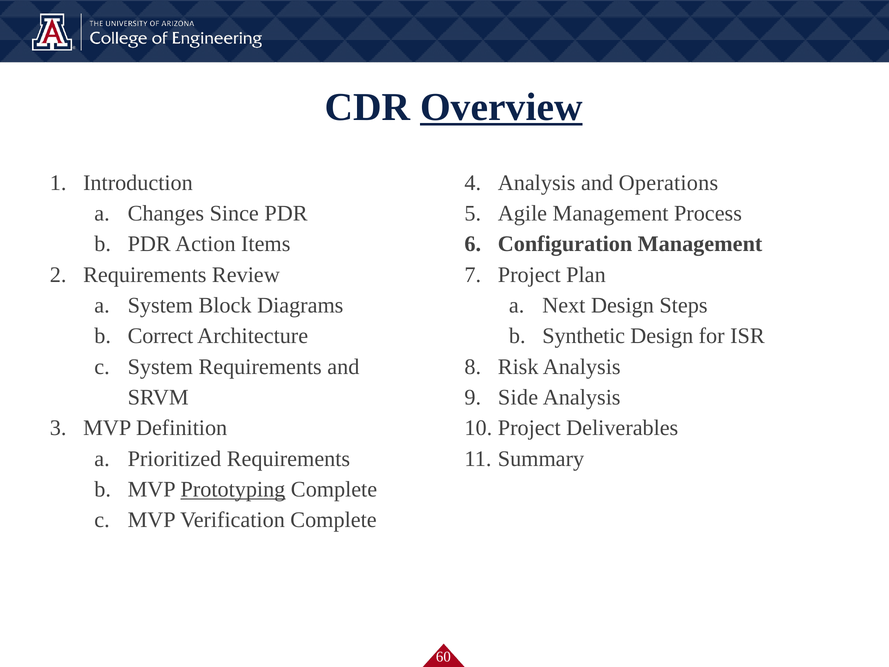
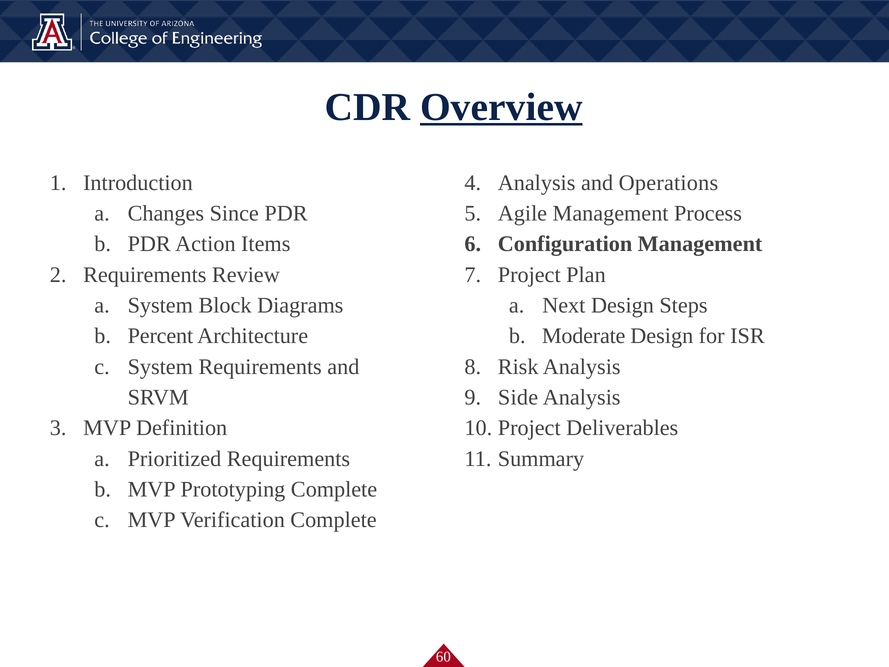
Correct: Correct -> Percent (160, 336)
Synthetic: Synthetic -> Moderate (584, 336)
Prototyping underline: present -> none (233, 489)
